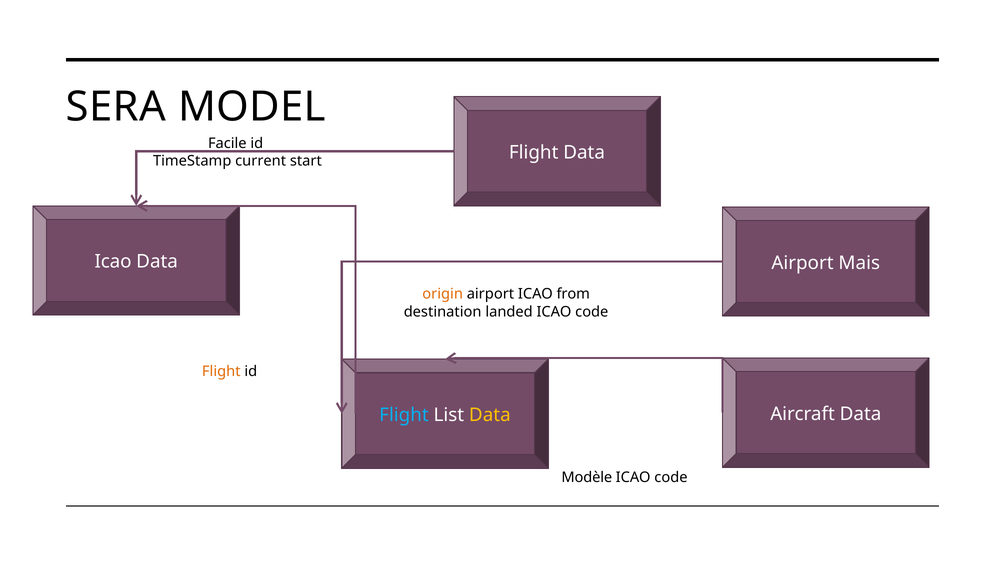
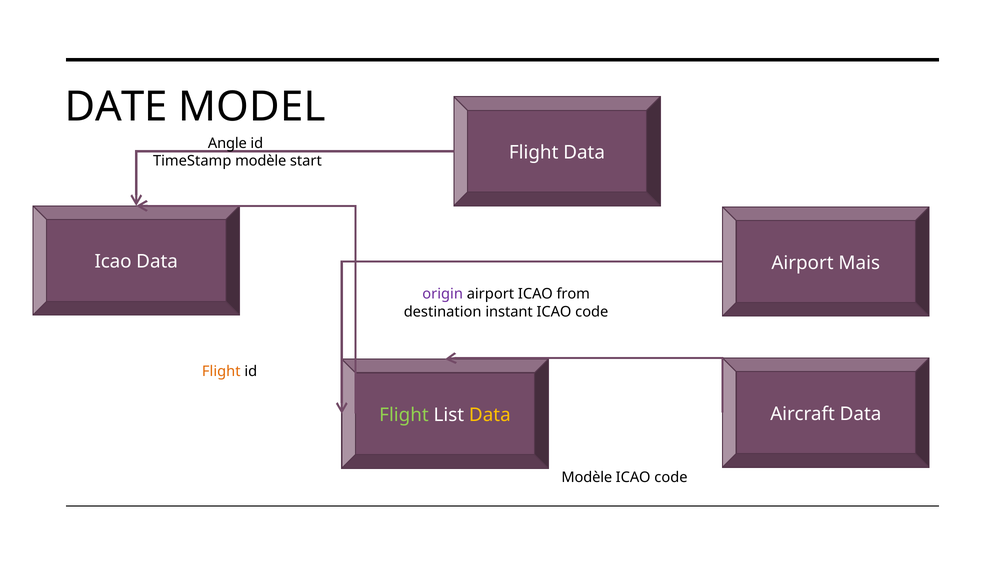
SERA: SERA -> DATE (116, 107)
Facile: Facile -> Angle (227, 143)
TimeStamp current: current -> modèle (261, 161)
origin colour: orange -> purple (443, 294)
landed: landed -> instant (509, 312)
Flight colour: light blue -> light green (404, 415)
